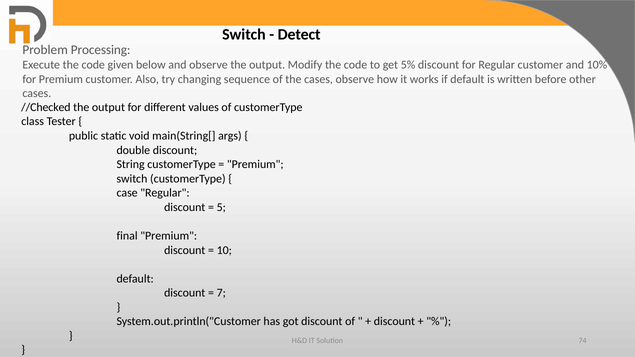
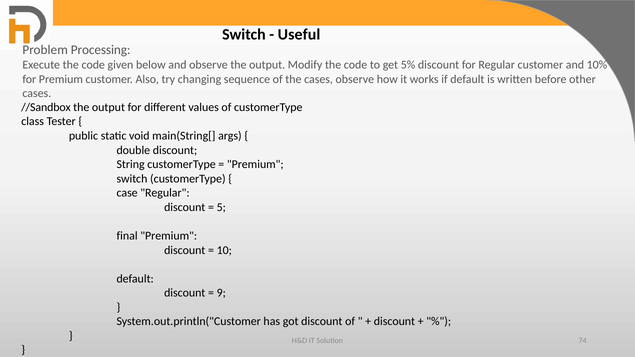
Detect: Detect -> Useful (299, 34)
//Checked: //Checked -> //Sandbox (46, 107)
7: 7 -> 9 (221, 293)
